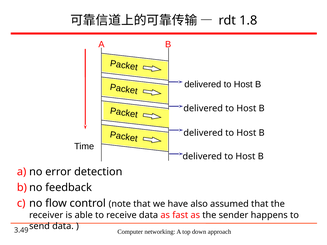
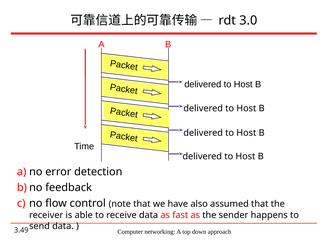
1.8: 1.8 -> 3.0 (248, 20)
